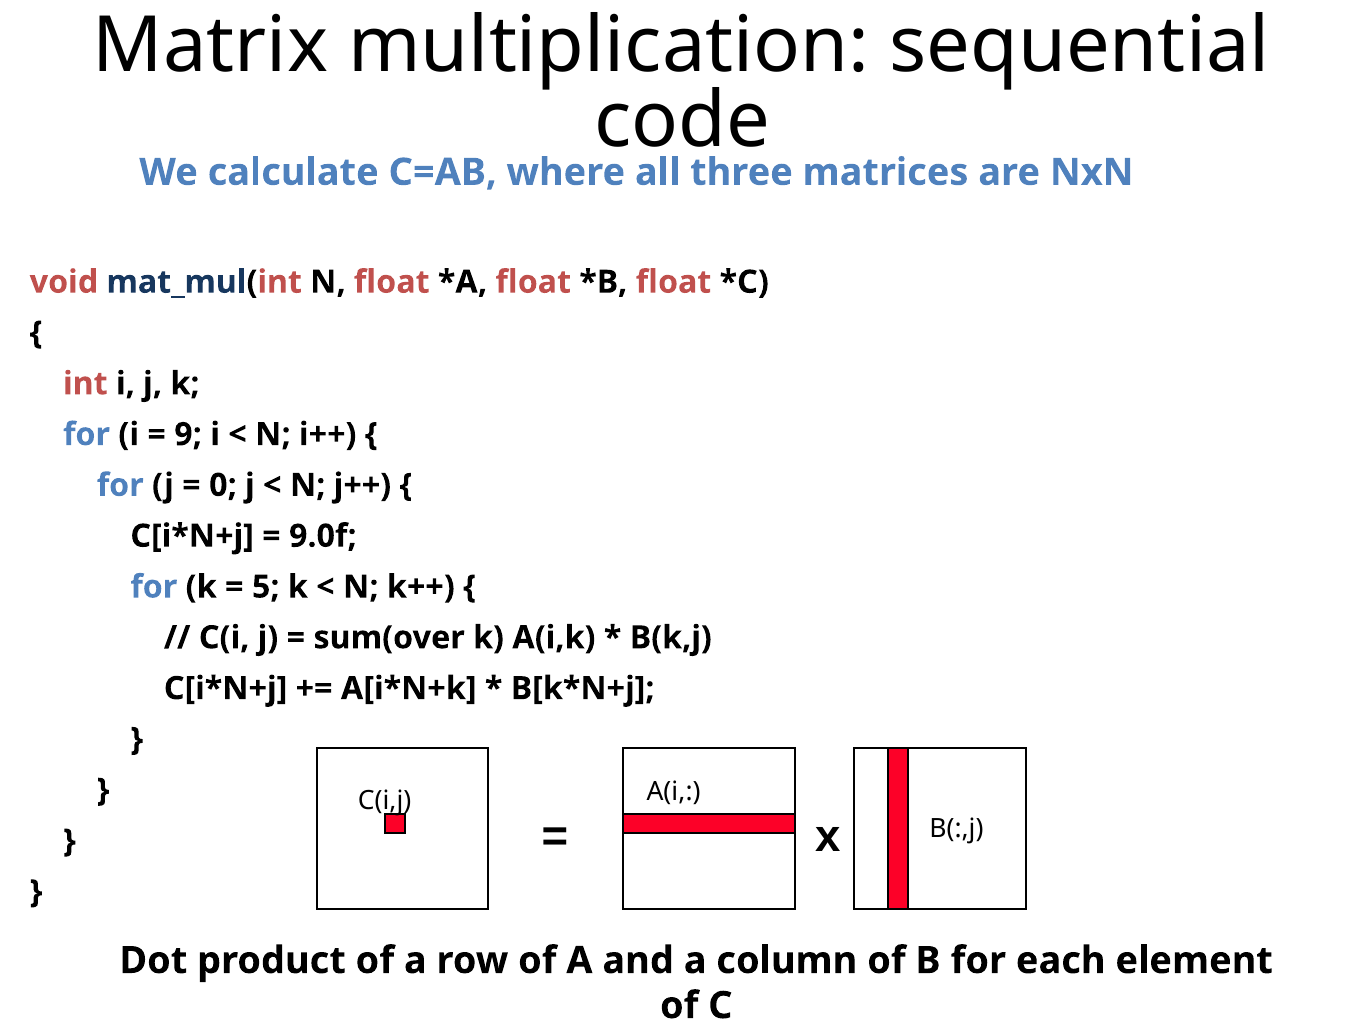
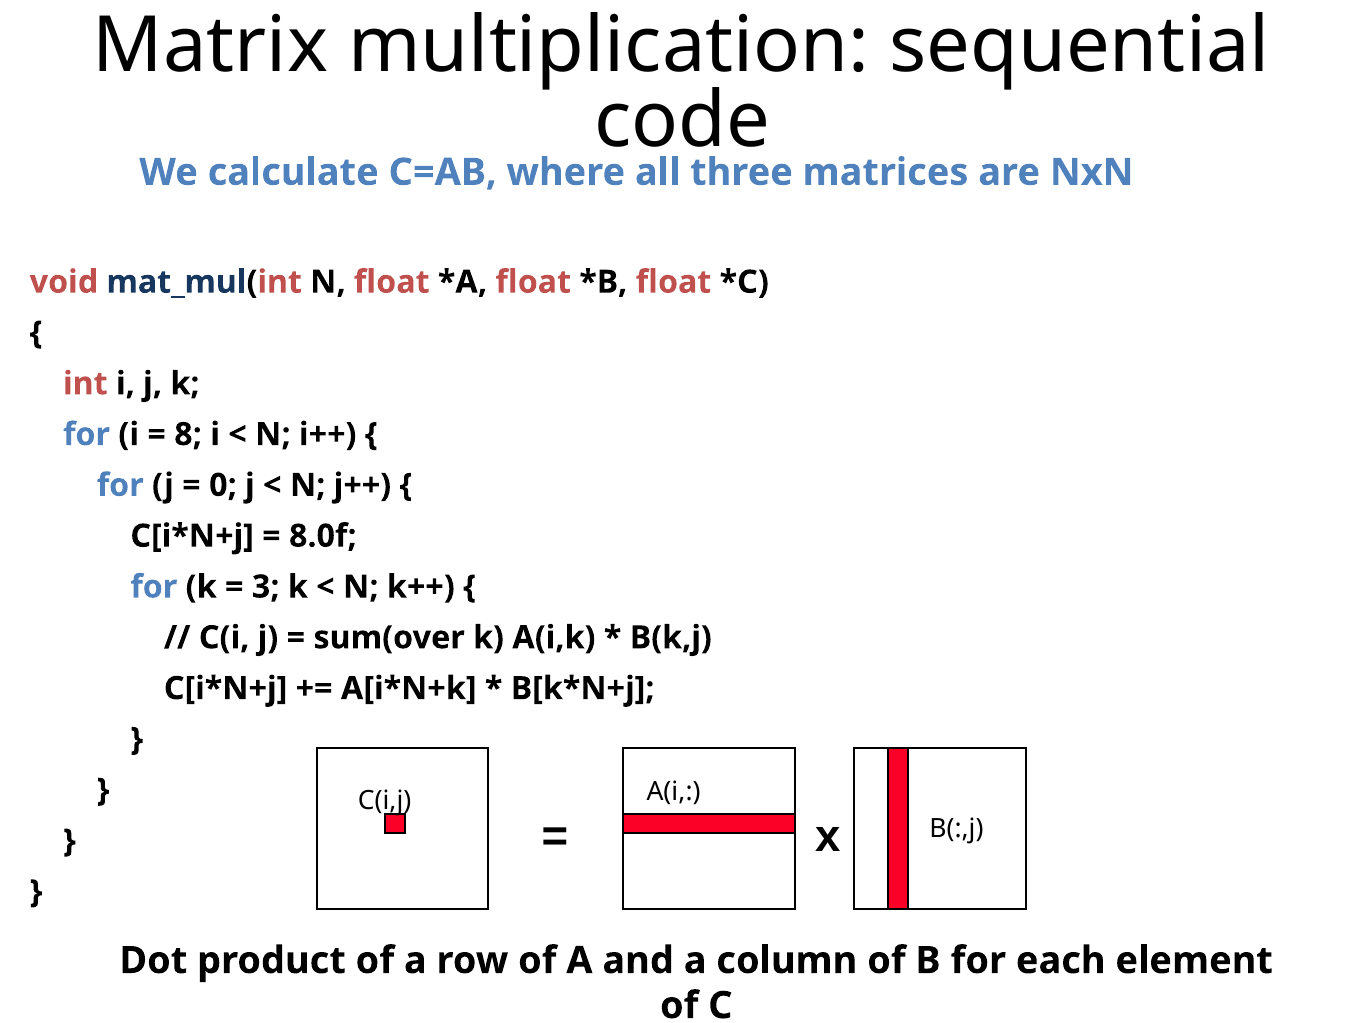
9: 9 -> 8 (188, 434)
9.0f: 9.0f -> 8.0f (323, 536)
5: 5 -> 3 (266, 587)
